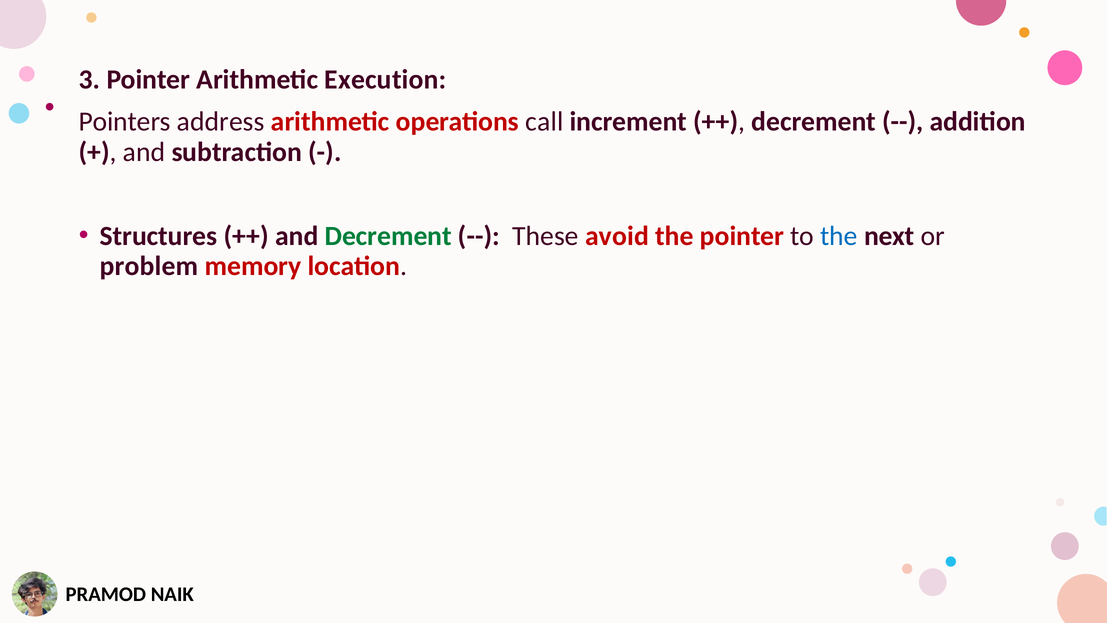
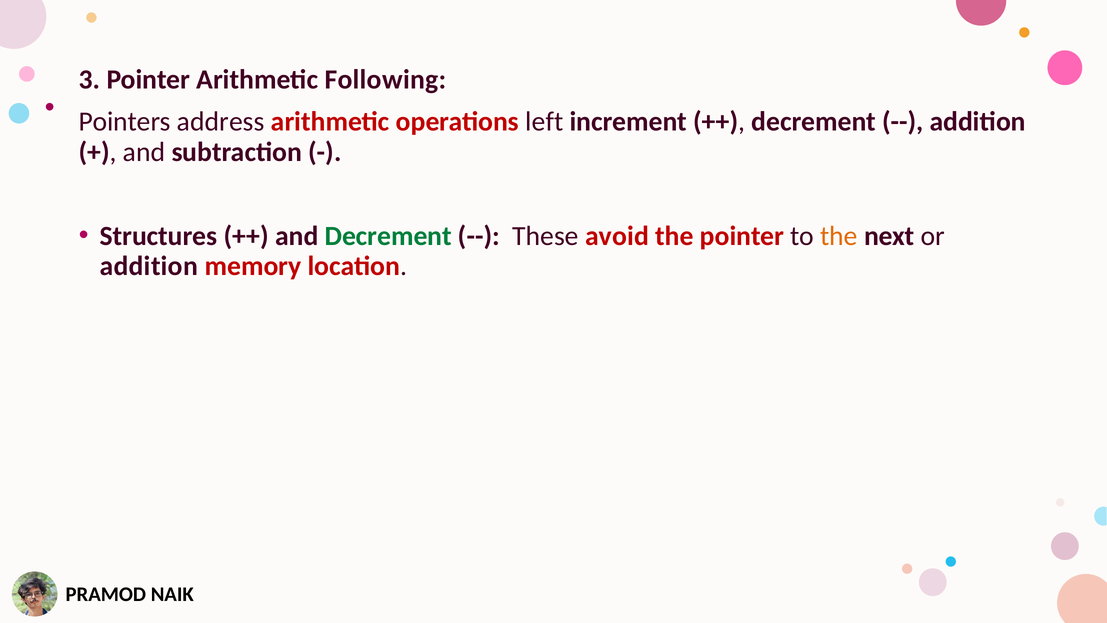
Execution: Execution -> Following (385, 80)
call: call -> left (544, 122)
the colour: blue -> orange (839, 236)
problem: problem -> addition (149, 266)
